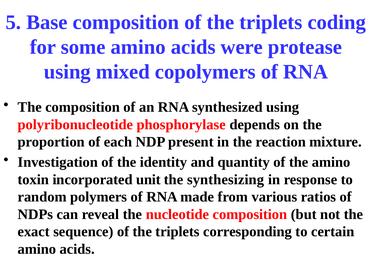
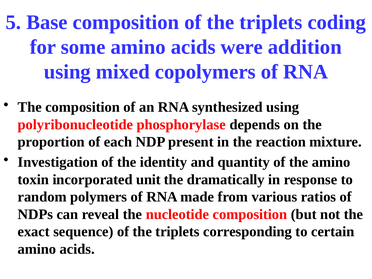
protease: protease -> addition (305, 47)
synthesizing: synthesizing -> dramatically (226, 179)
